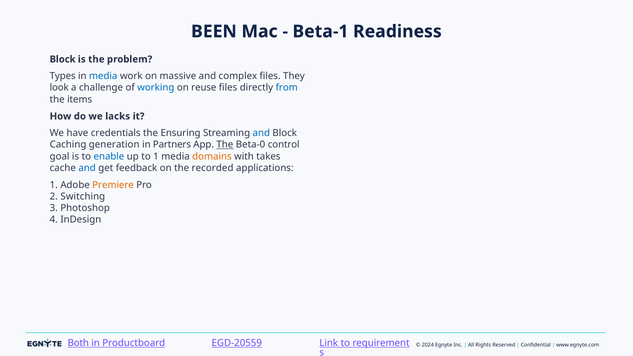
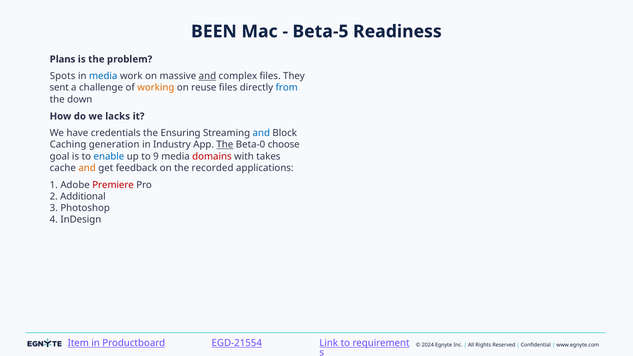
Beta-1: Beta-1 -> Beta-5 (321, 31)
Block: Block -> Plans (63, 59)
Types: Types -> Spots (63, 76)
and underline: none -> present (207, 76)
look: look -> sent (59, 88)
working colour: blue -> orange (156, 88)
items: items -> down (80, 99)
Partners: Partners -> Industry (172, 145)
control: control -> choose (284, 145)
to 1: 1 -> 9 (156, 156)
domains colour: orange -> red (212, 156)
and colour: blue -> orange (87, 168)
Premiere colour: orange -> red (113, 185)
Switching: Switching -> Additional (83, 197)
Both: Both -> Item (78, 343)
EGD-20559: EGD-20559 -> EGD-21554 (237, 343)
